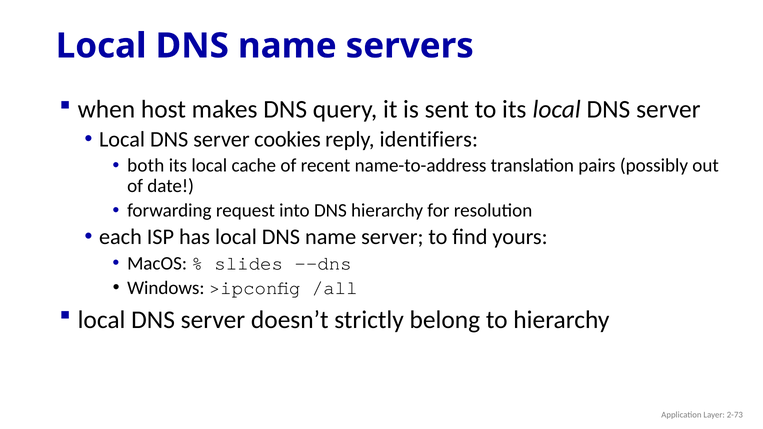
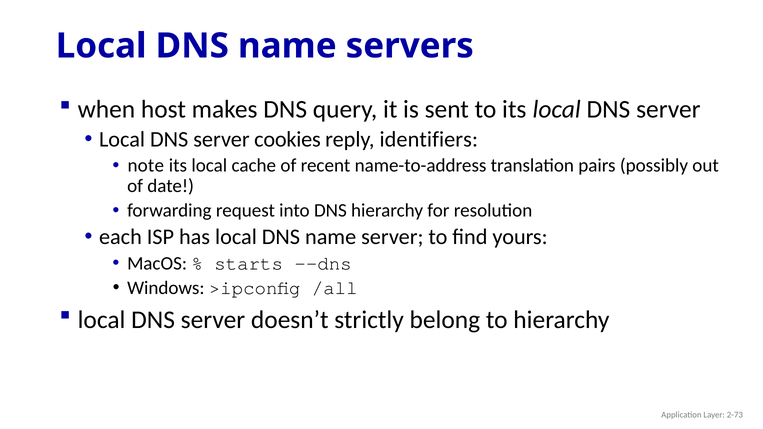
both: both -> note (146, 166)
slides: slides -> starts (249, 263)
